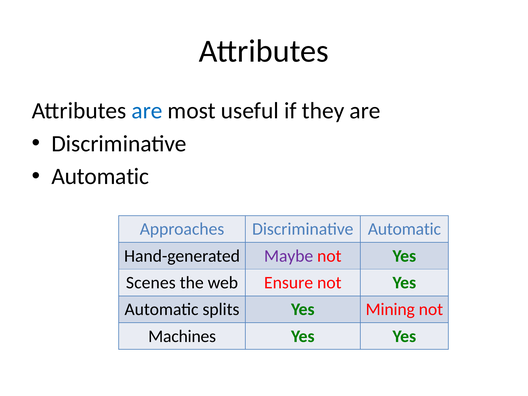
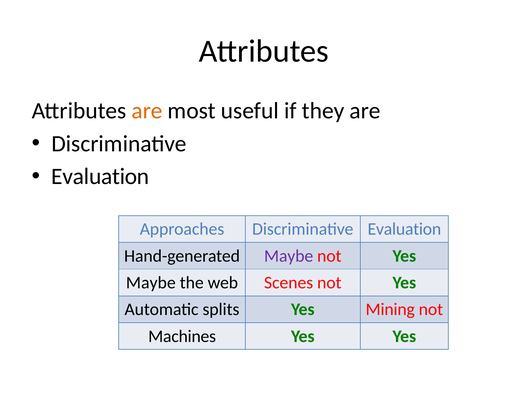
are colour: blue -> orange (147, 111)
Automatic: Automatic -> Evaluation (100, 177)
Discriminative Automatic: Automatic -> Evaluation (404, 229)
Scenes: Scenes -> Maybe (151, 283)
Ensure: Ensure -> Scenes (289, 283)
